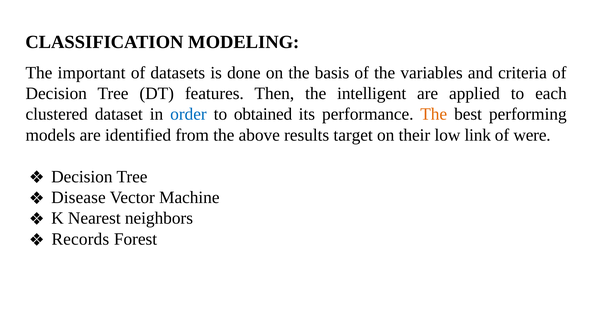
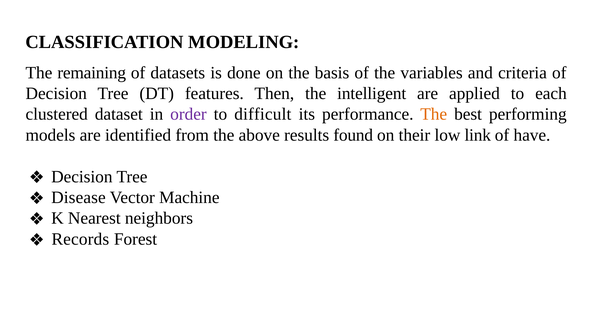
important: important -> remaining (92, 73)
order colour: blue -> purple (188, 114)
obtained: obtained -> difficult (263, 114)
target: target -> found (353, 135)
were: were -> have (532, 135)
